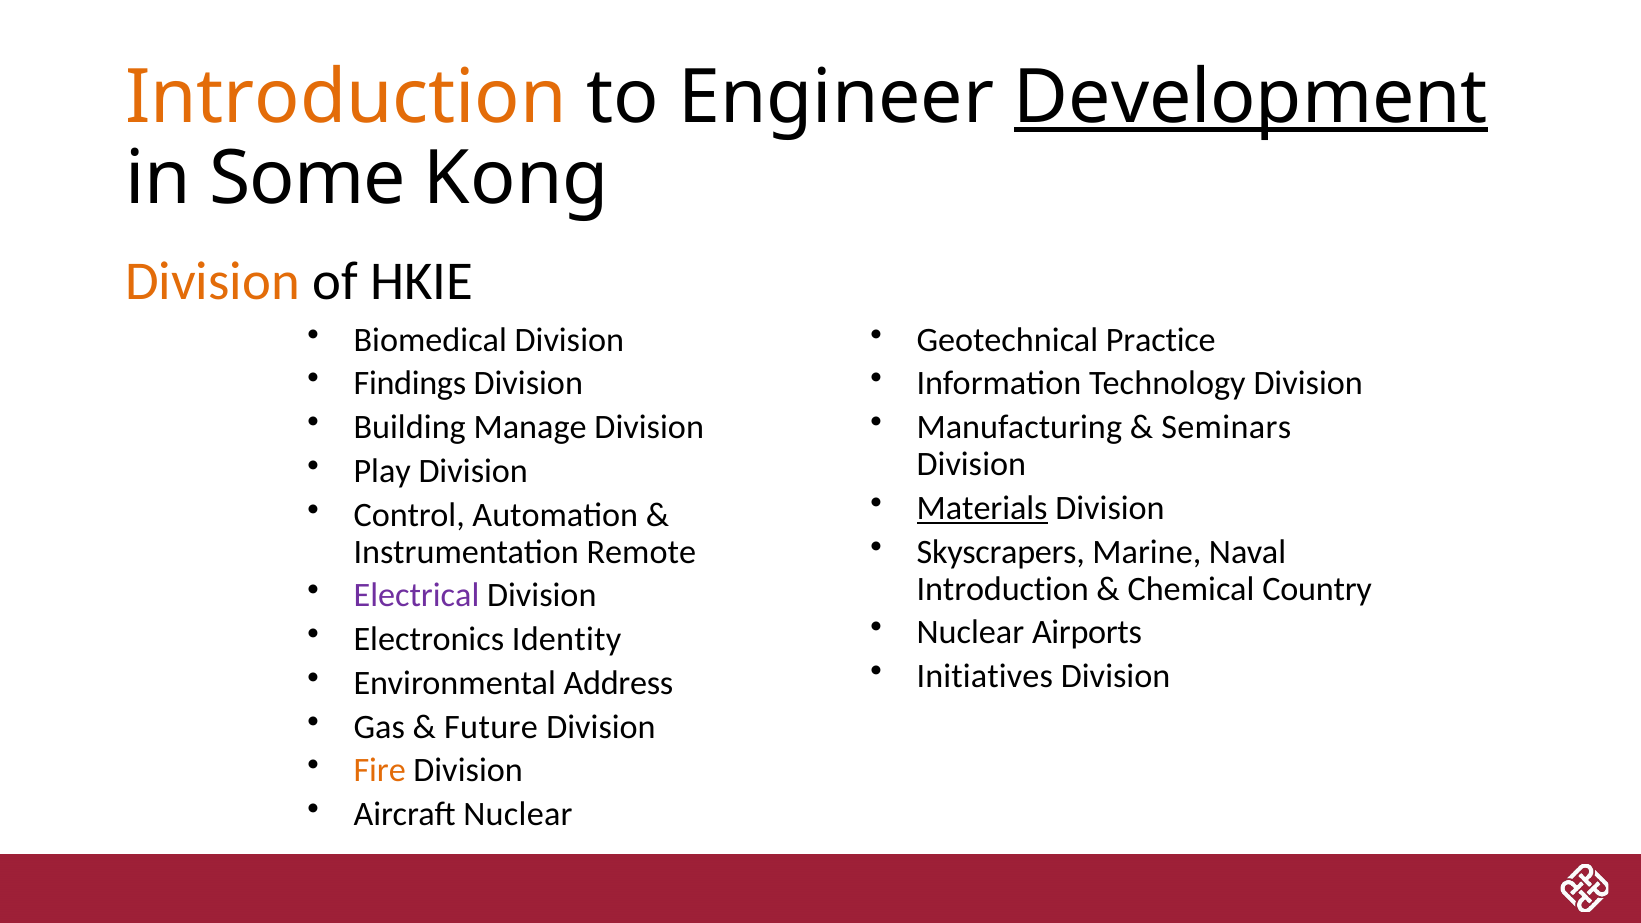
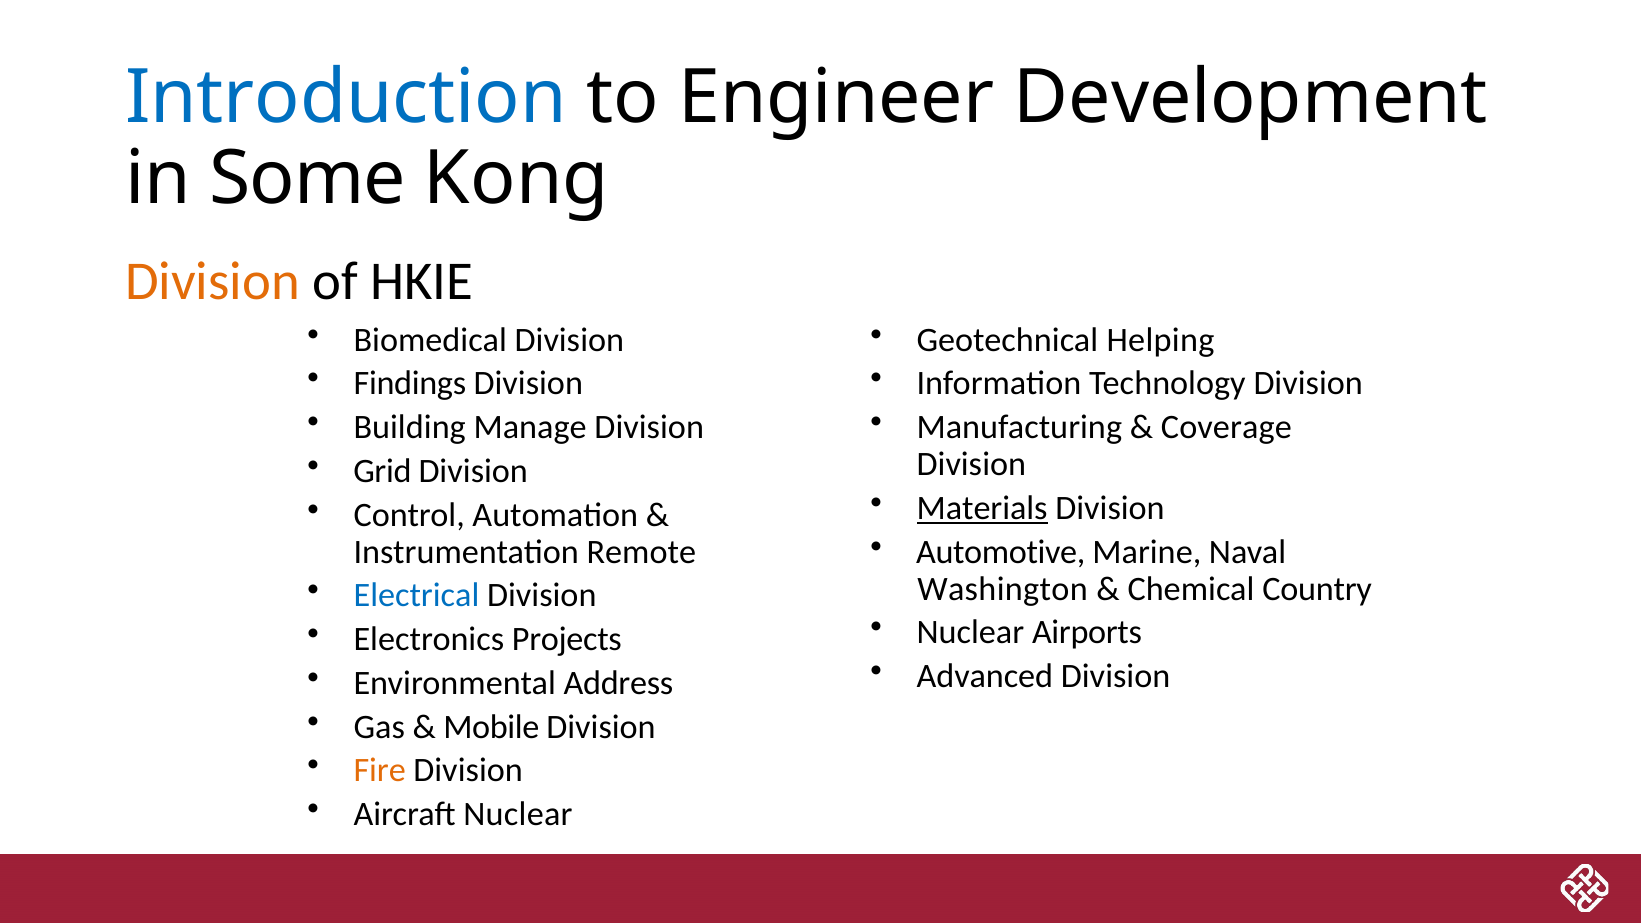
Introduction colour: orange -> blue (346, 97)
Development underline: present -> none (1251, 97)
Practice: Practice -> Helping (1161, 340)
Seminars: Seminars -> Coverage (1226, 427)
Play: Play -> Grid (382, 471)
Skyscrapers: Skyscrapers -> Automotive (1001, 552)
Introduction: Introduction -> Washington (1003, 589)
Electrical colour: purple -> blue (416, 596)
Identity: Identity -> Projects (567, 639)
Initiatives: Initiatives -> Advanced (985, 676)
Future: Future -> Mobile (491, 727)
